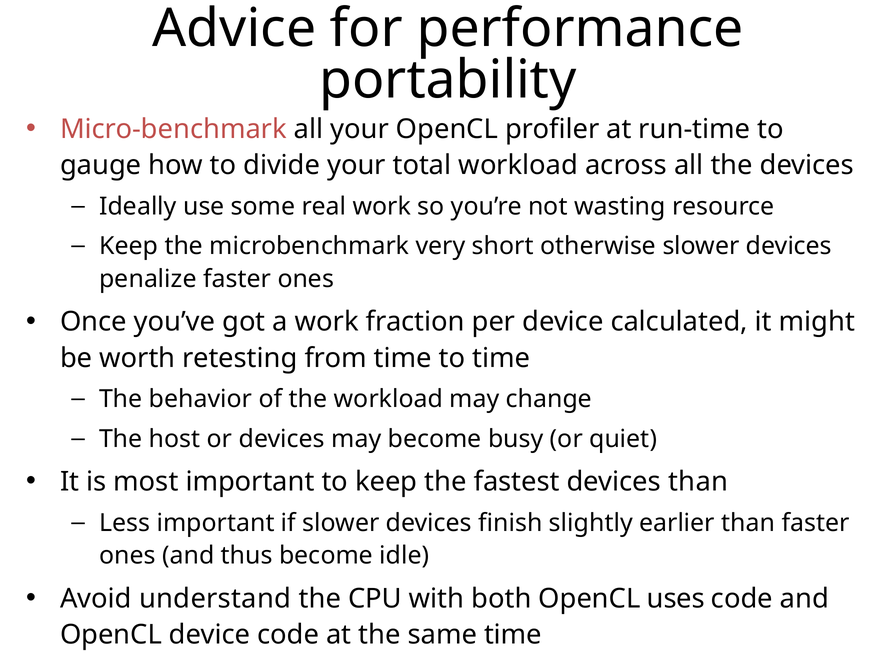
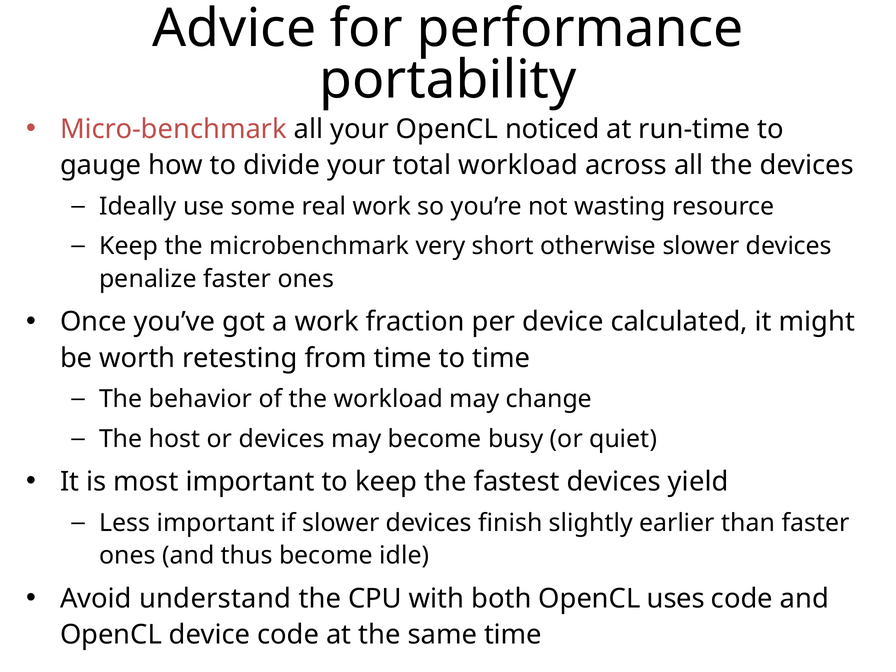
profiler: profiler -> noticed (552, 129)
devices than: than -> yield (698, 482)
